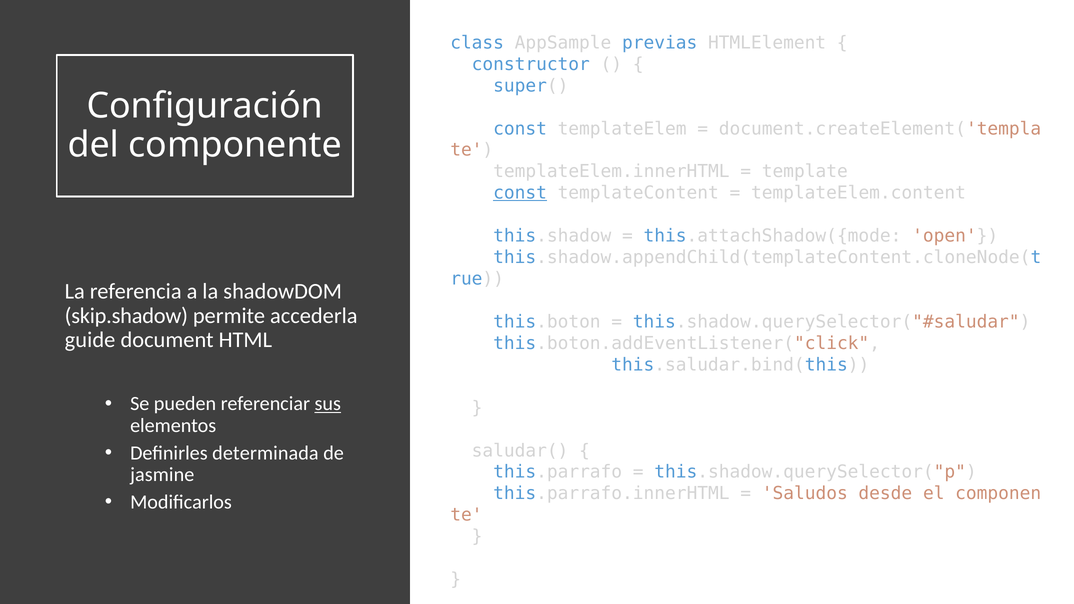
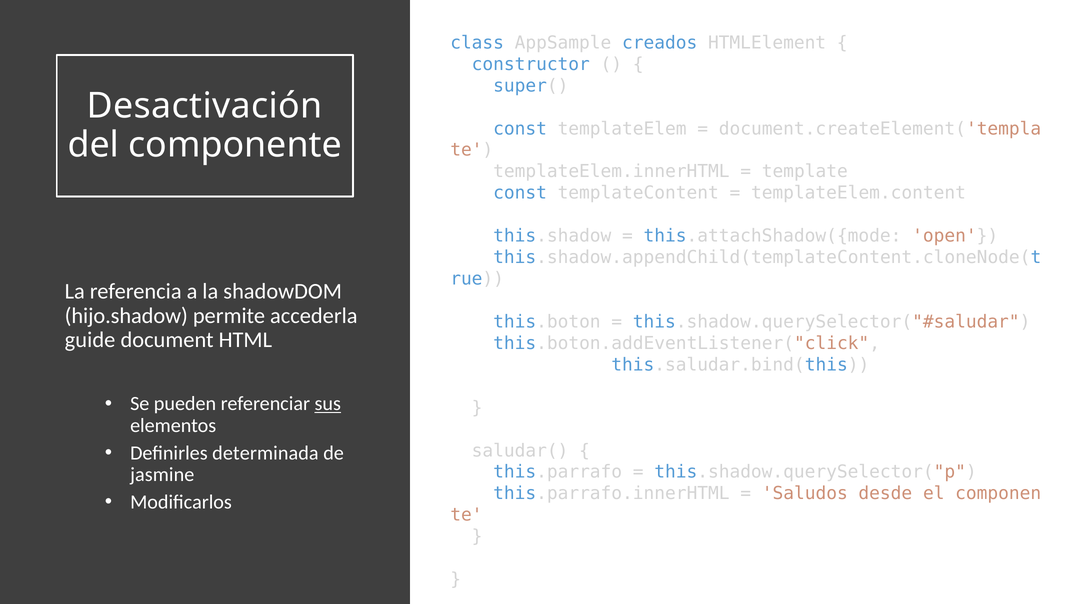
previas: previas -> creados (660, 43)
Configuración: Configuración -> Desactivación (205, 106)
const underline: present -> none (520, 193)
skip.shadow: skip.shadow -> hijo.shadow (126, 316)
